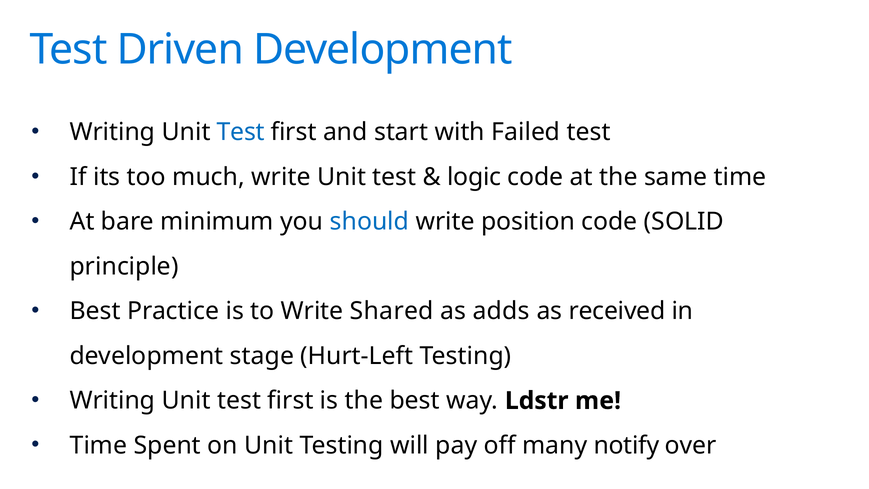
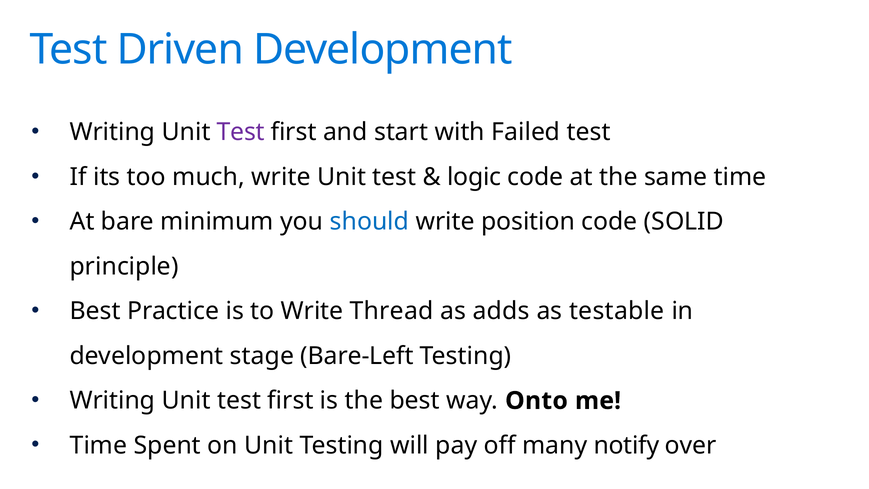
Test colour: blue -> purple (241, 132)
Shared: Shared -> Thread (392, 311)
received: received -> testable (617, 311)
Hurt-Left: Hurt-Left -> Bare-Left (357, 356)
Ldstr: Ldstr -> Onto (537, 401)
